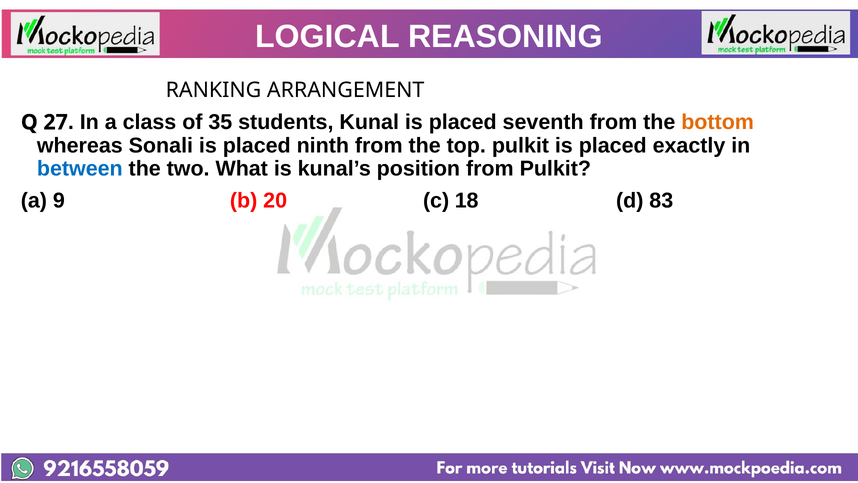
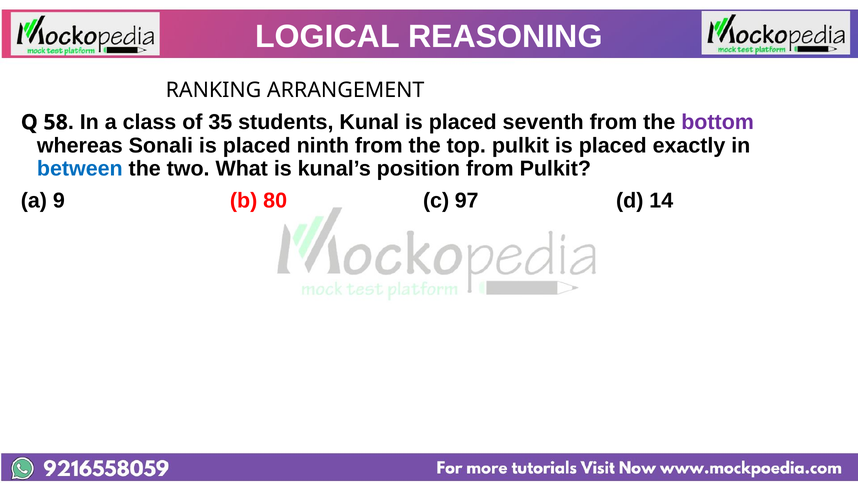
27: 27 -> 58 (56, 122)
bottom colour: orange -> purple (718, 122)
20: 20 -> 80 (275, 201)
18: 18 -> 97 (467, 201)
83: 83 -> 14 (661, 201)
